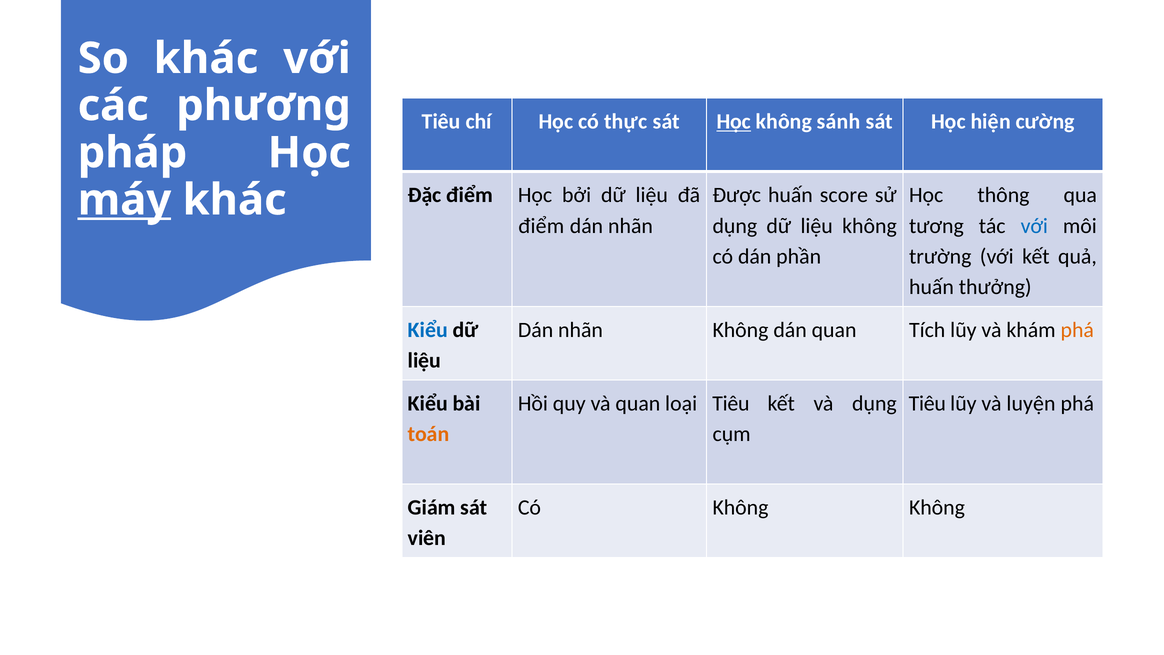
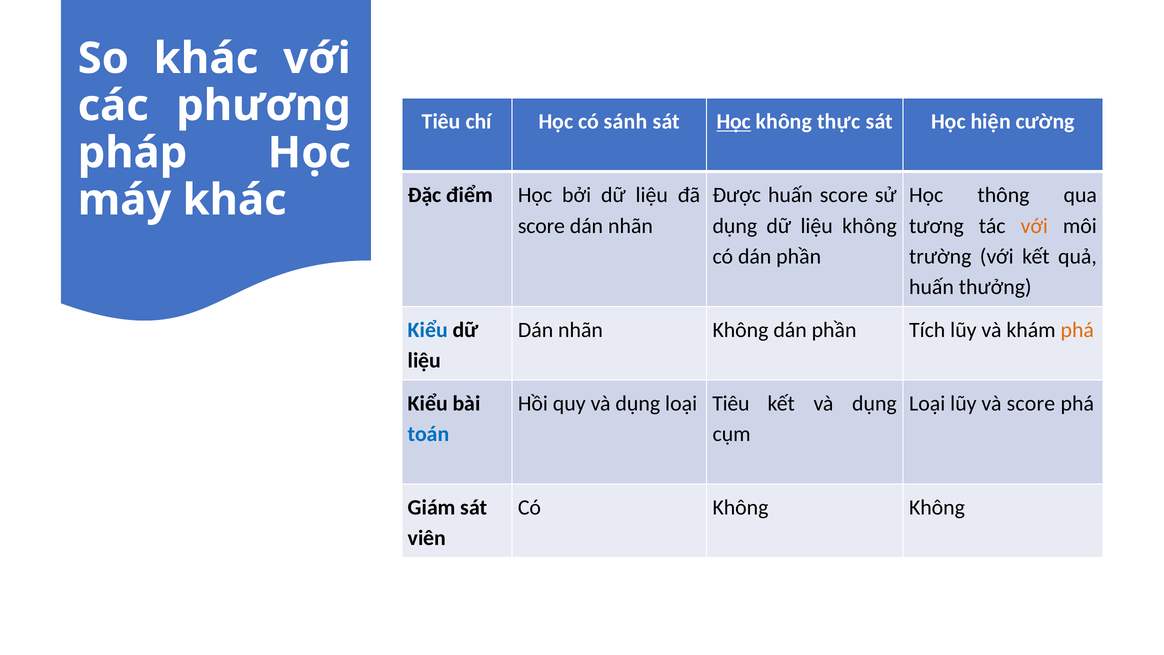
thực: thực -> sánh (626, 122)
sánh: sánh -> thực (839, 122)
máy underline: present -> none (124, 200)
điểm: điểm -> score (541, 226)
với colour: blue -> orange (1034, 226)
Không dán quan: quan -> phần (834, 330)
quy và quan: quan -> dụng (638, 403)
Tiêu: Tiêu -> Loại (927, 403)
và luyện: luyện -> score (1031, 403)
toán colour: orange -> blue (429, 434)
